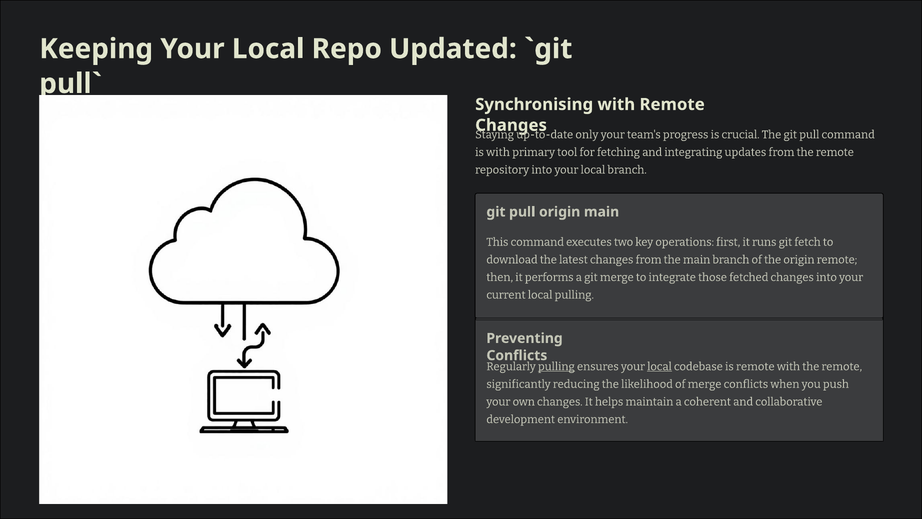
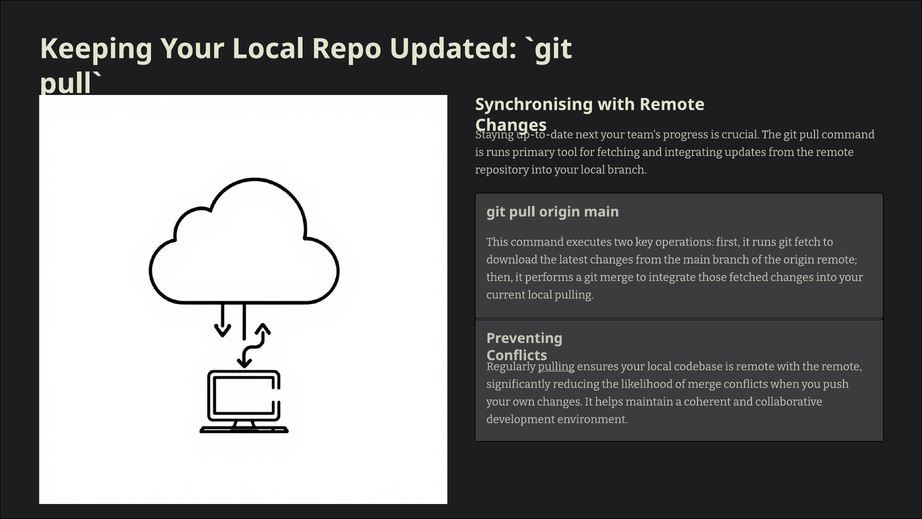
only: only -> next (587, 134)
is with: with -> runs (498, 152)
local underline: present -> none (660, 366)
